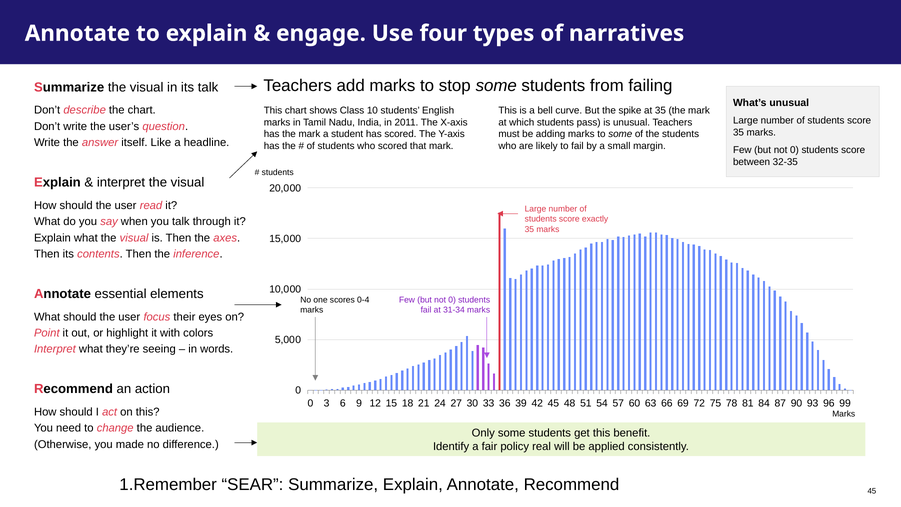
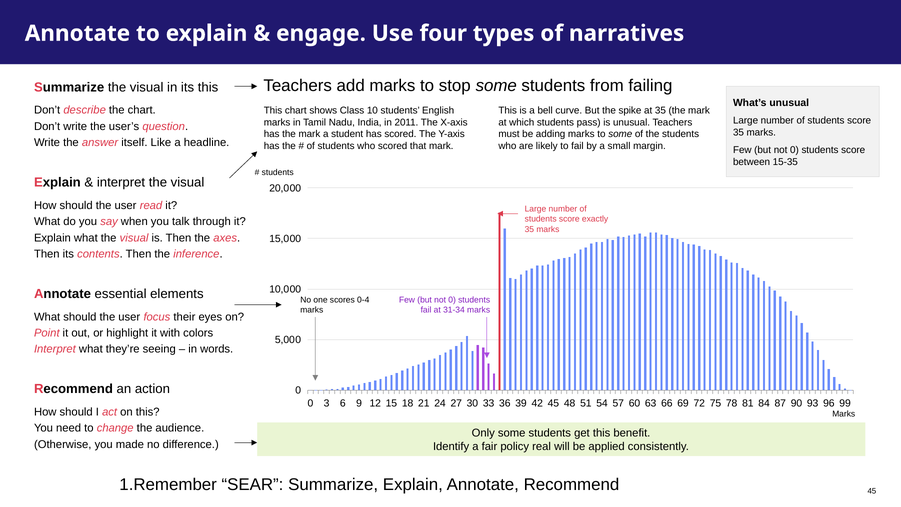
its talk: talk -> this (208, 87)
32-35: 32-35 -> 15-35 (785, 162)
